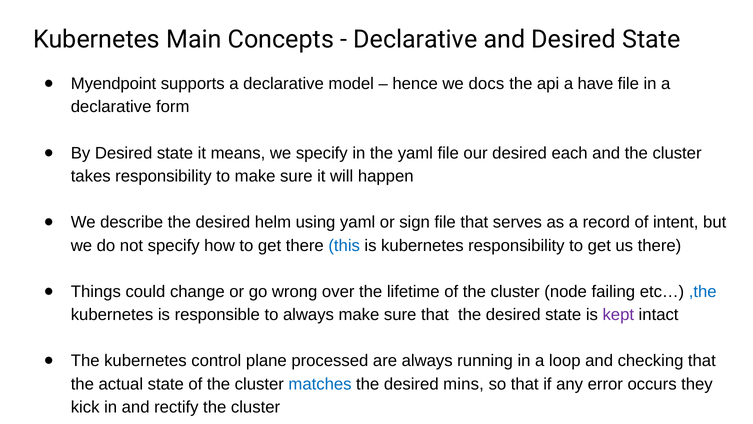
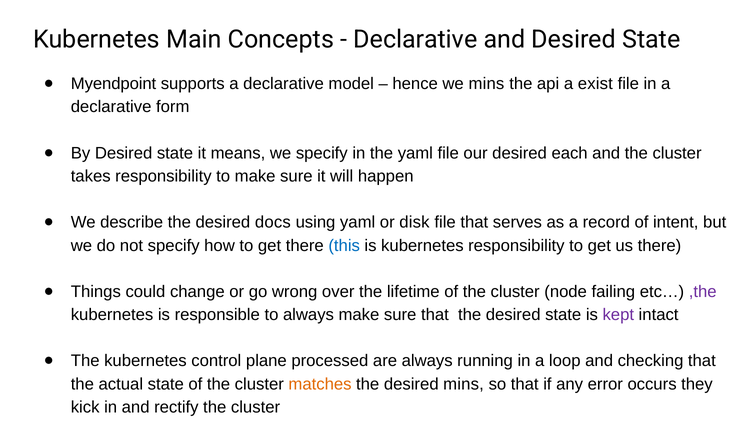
we docs: docs -> mins (486, 84)
have: have -> exist (595, 84)
helm: helm -> docs (273, 222)
sign: sign -> disk (414, 222)
,the colour: blue -> purple (703, 291)
matches colour: blue -> orange (320, 384)
